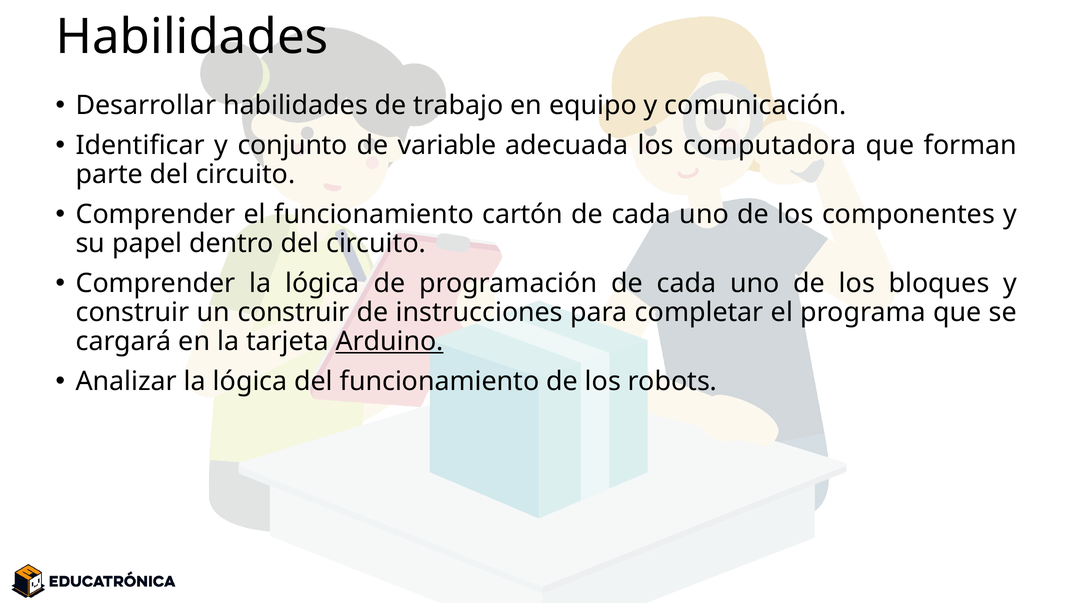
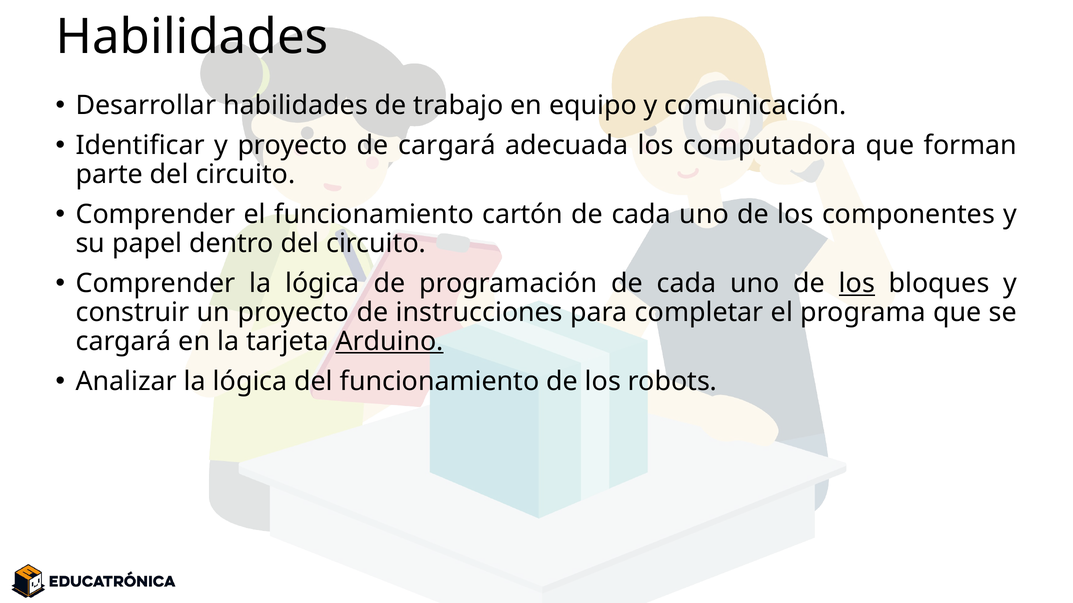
y conjunto: conjunto -> proyecto (293, 146)
de variable: variable -> cargará (447, 146)
los underline: none -> present (857, 284)
un construir: construir -> proyecto (293, 313)
